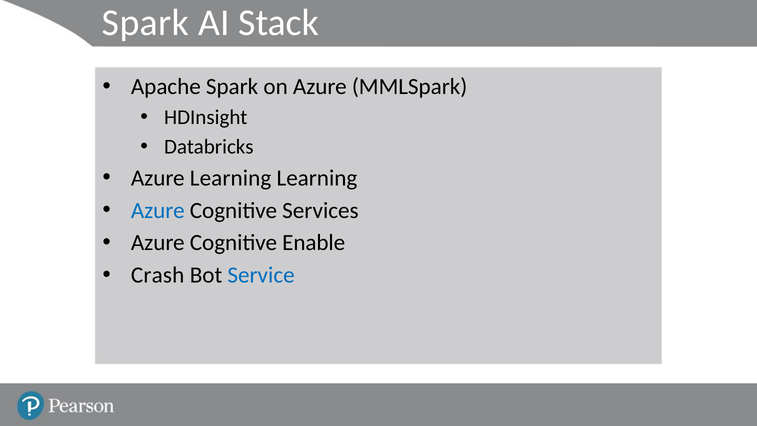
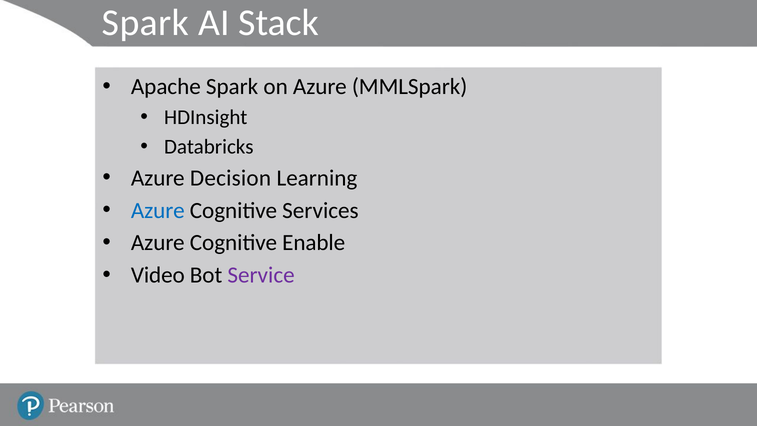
Azure Learning: Learning -> Decision (230, 178)
Crash: Crash -> Video (158, 275)
Service colour: blue -> purple (261, 275)
